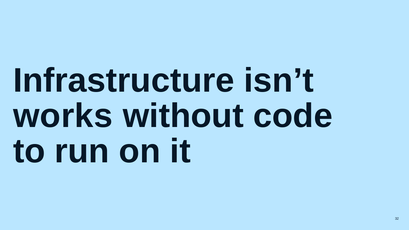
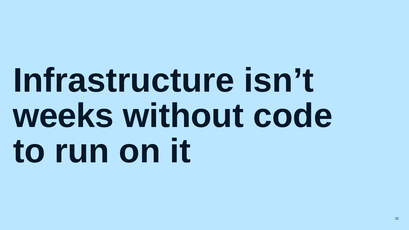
works: works -> weeks (63, 116)
